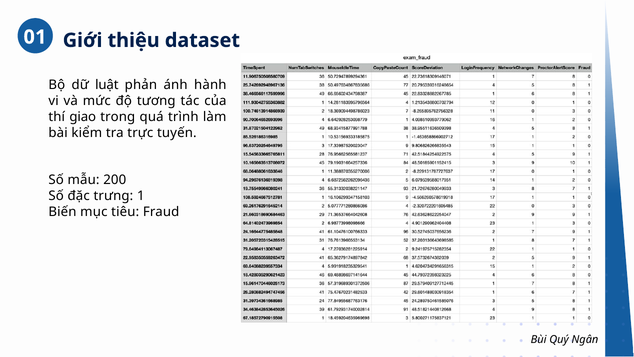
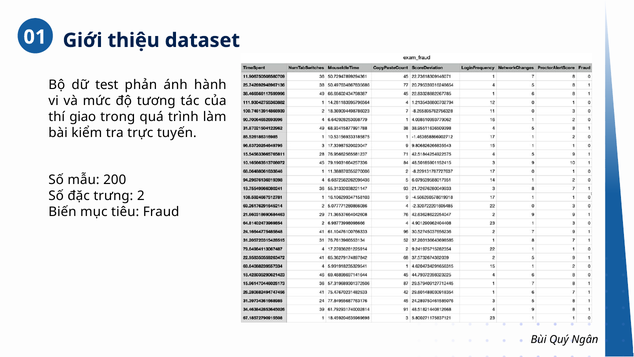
luật: luật -> test (107, 85)
1: 1 -> 2 (141, 196)
